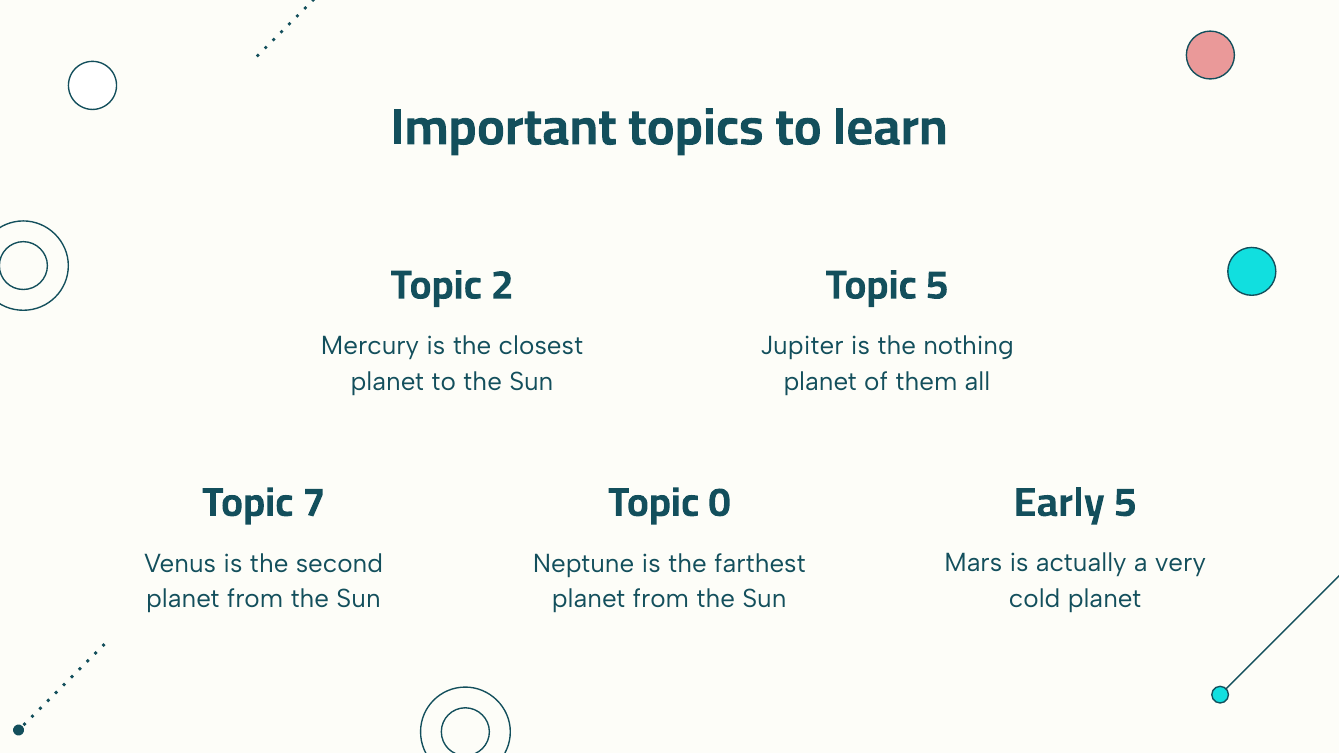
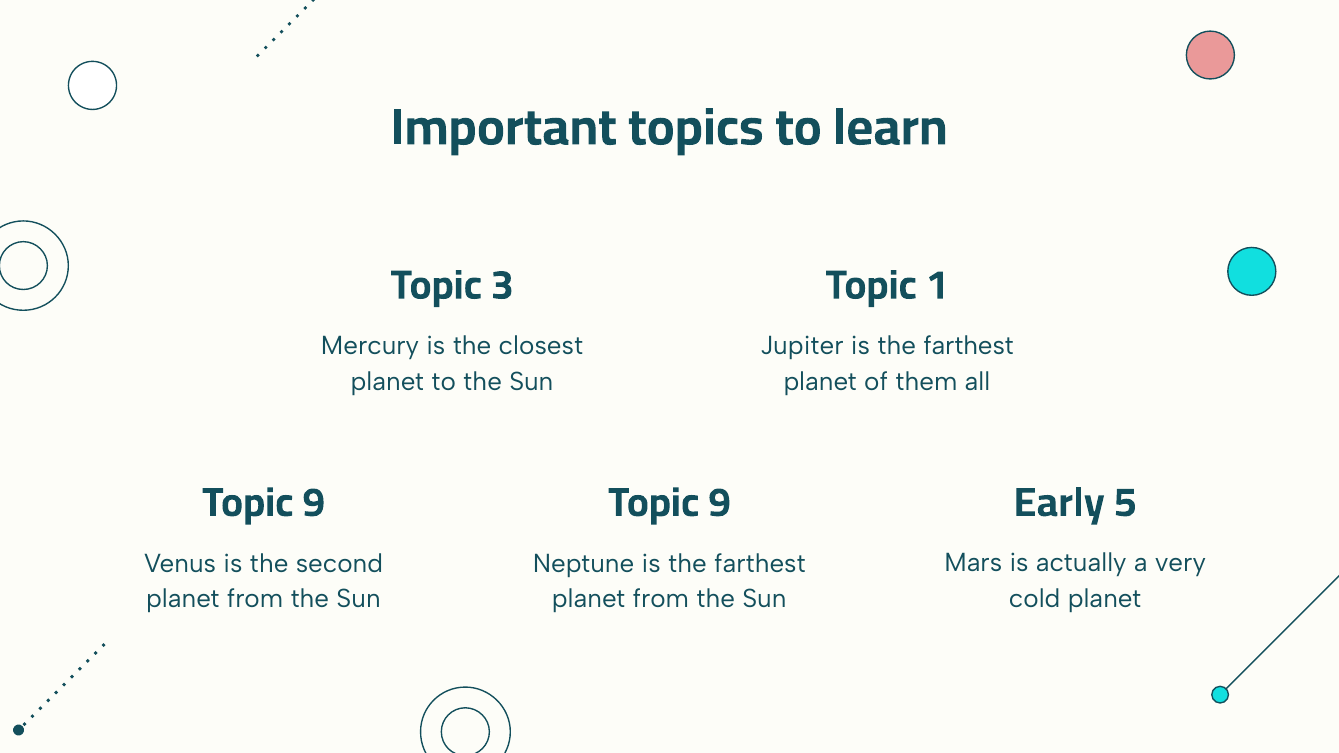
2: 2 -> 3 (502, 285)
Topic 5: 5 -> 1 (937, 285)
Jupiter is the nothing: nothing -> farthest (969, 346)
7: 7 -> 9 (314, 503)
0: 0 -> 9 (720, 503)
